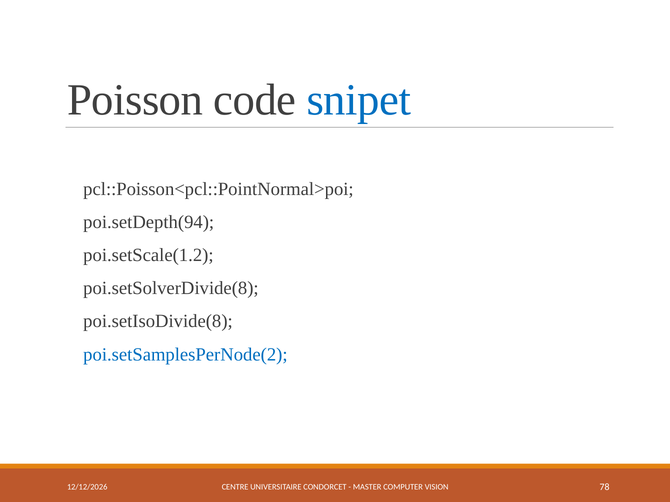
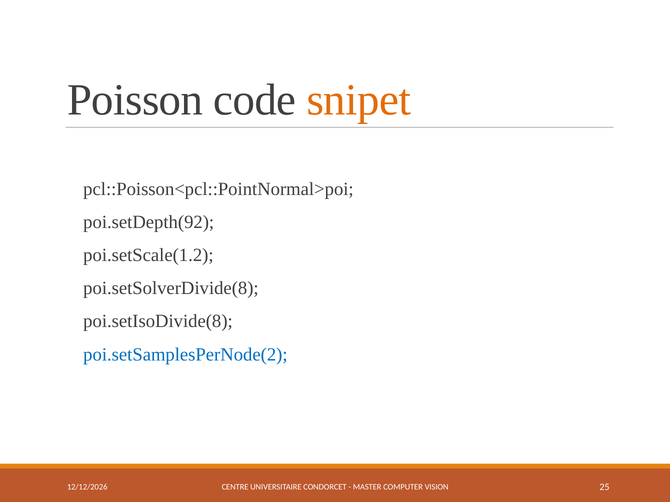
snipet colour: blue -> orange (359, 100)
poi.setDepth(94: poi.setDepth(94 -> poi.setDepth(92 (149, 222)
78: 78 -> 25 (605, 487)
